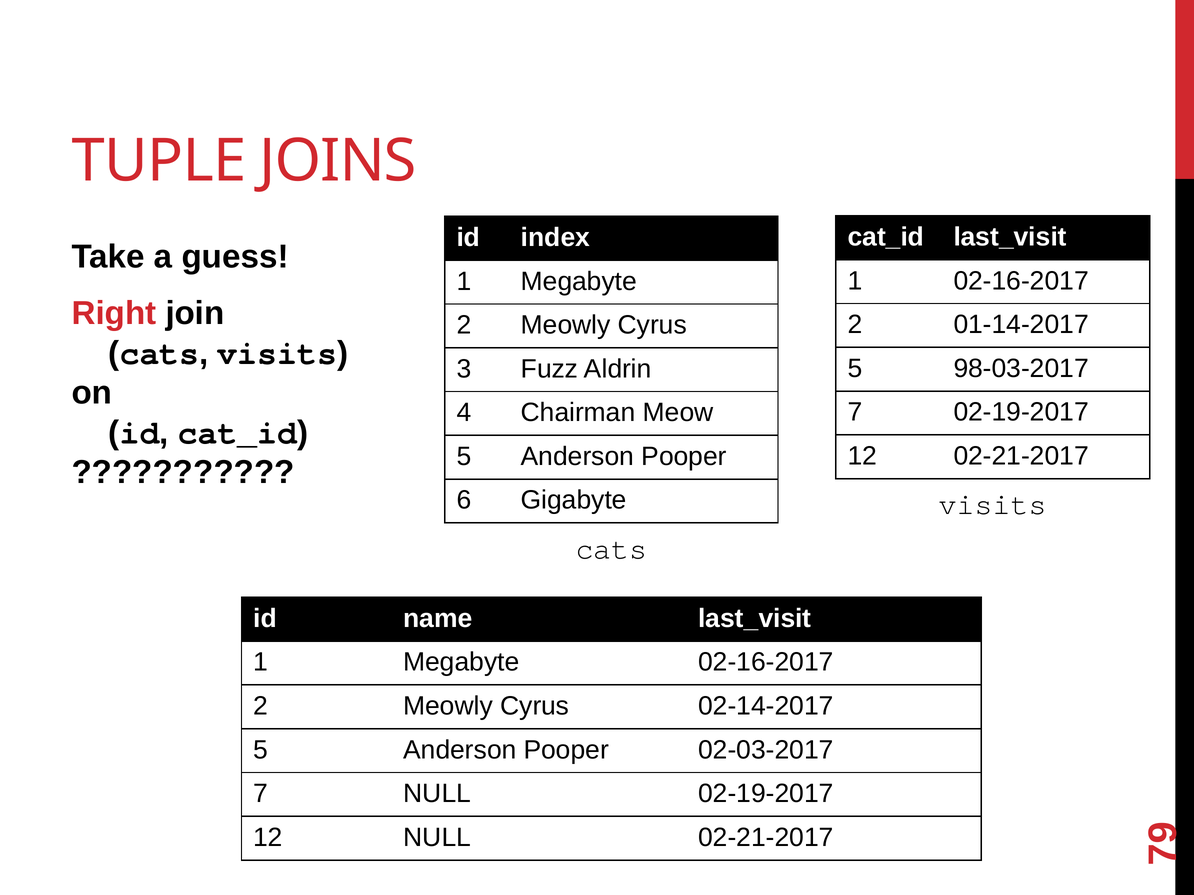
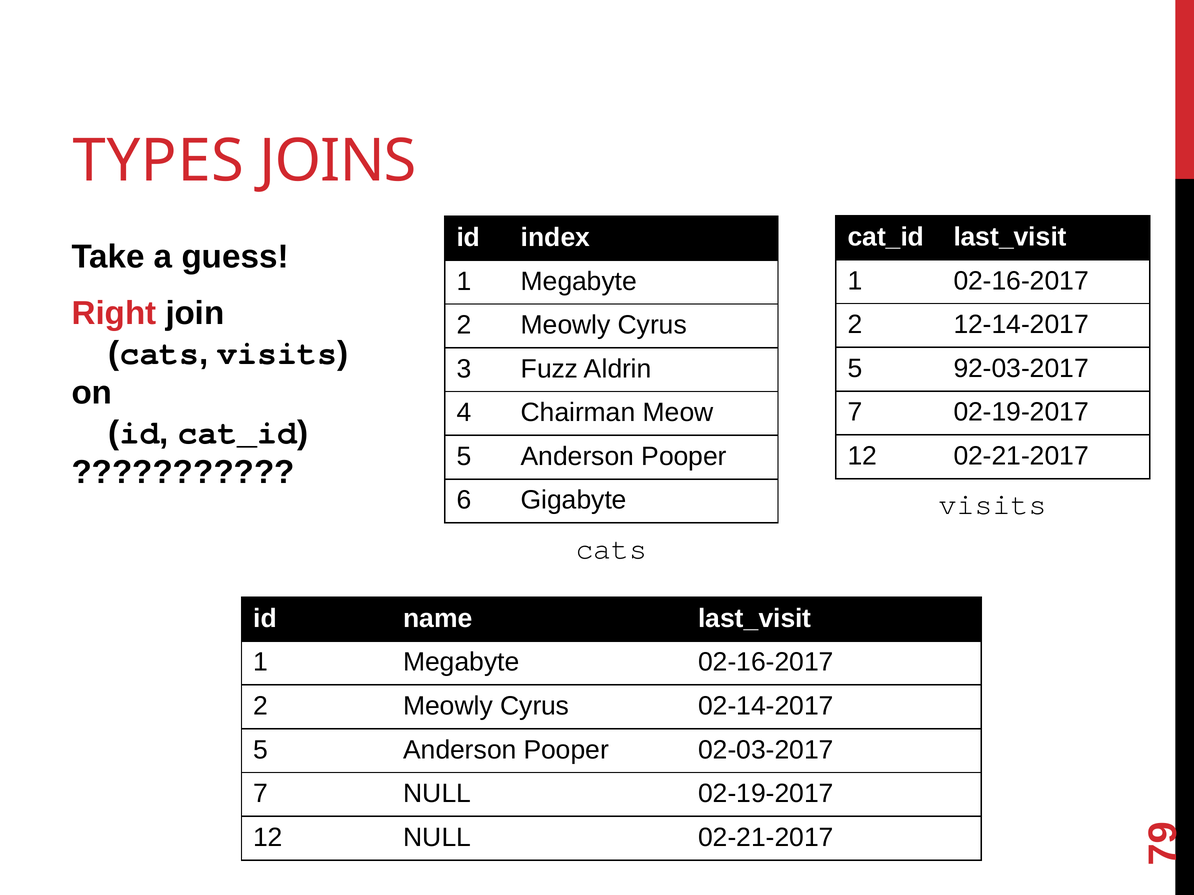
TUPLE: TUPLE -> TYPES (159, 161)
01-14-2017: 01-14-2017 -> 12-14-2017 (1021, 325)
98-03-2017: 98-03-2017 -> 92-03-2017 (1021, 369)
